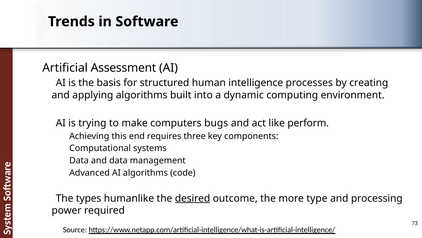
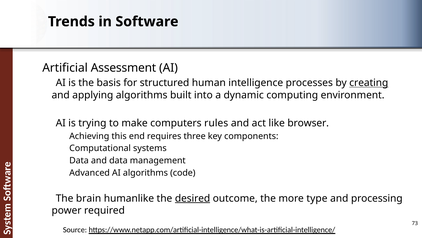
creating underline: none -> present (369, 83)
bugs: bugs -> rules (216, 123)
perform: perform -> browser (308, 123)
types: types -> brain (89, 198)
